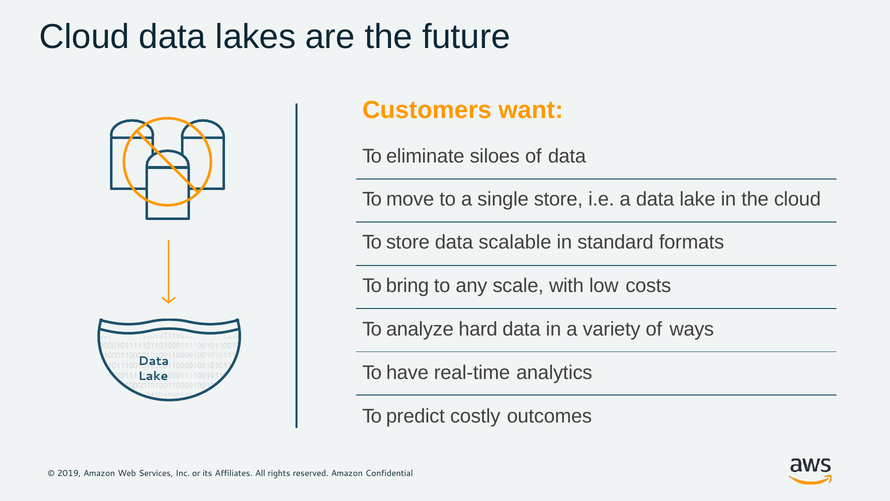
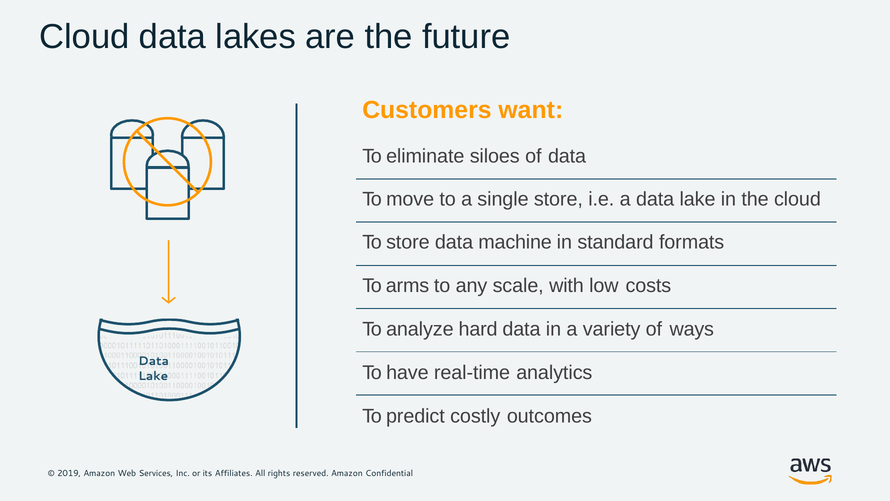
scalable: scalable -> machine (515, 242)
bring: bring -> arms (407, 286)
